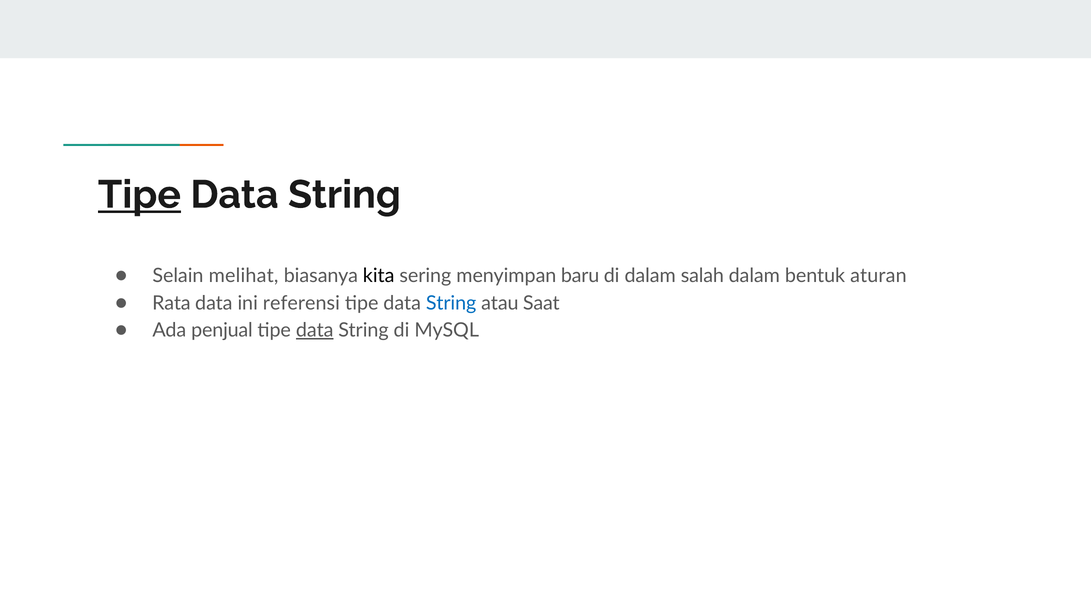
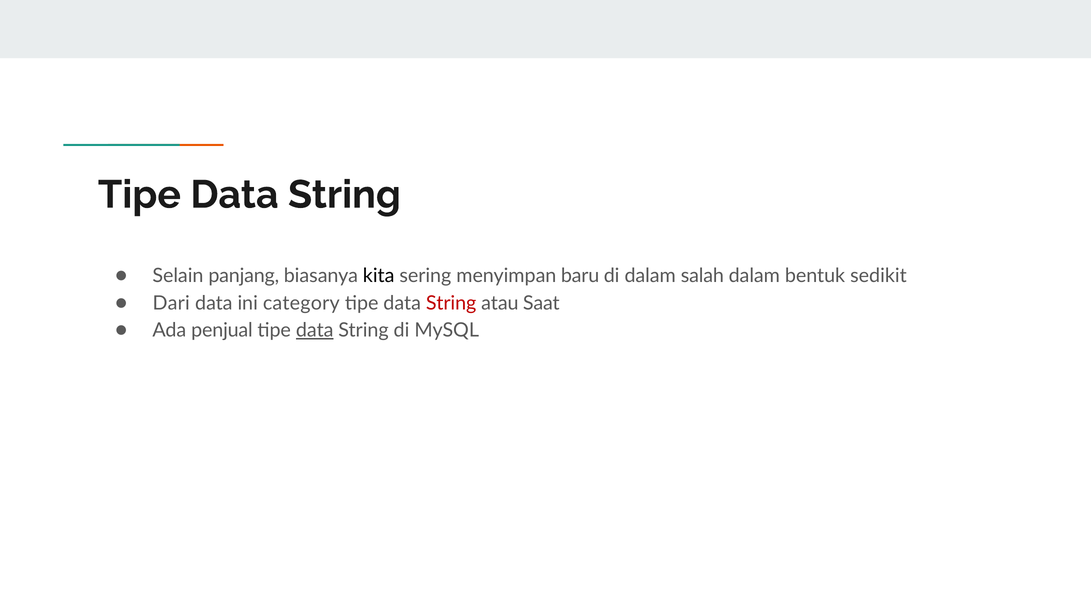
Tipe underline: present -> none (139, 195)
melihat: melihat -> panjang (244, 276)
aturan: aturan -> sedikit (878, 276)
Rata: Rata -> Dari (171, 303)
referensi: referensi -> category (301, 303)
String colour: blue -> red (451, 303)
